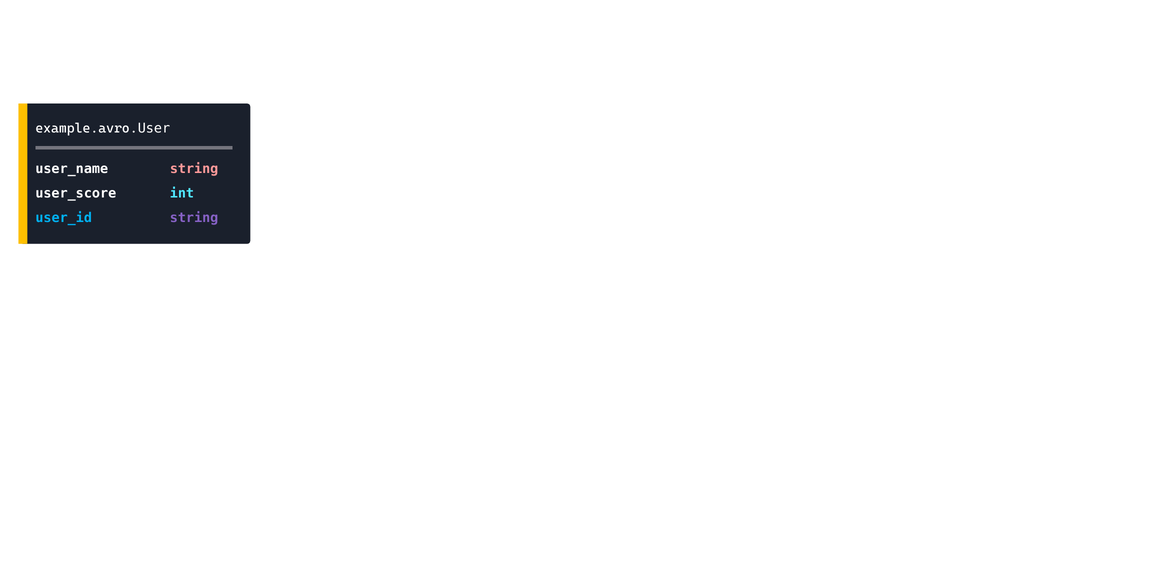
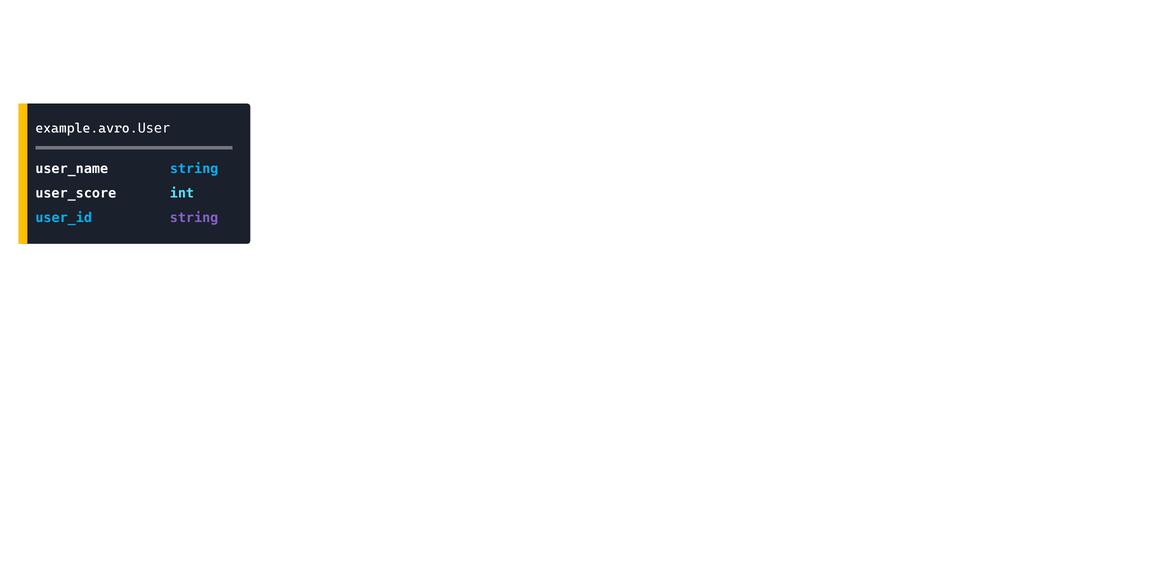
string colour: pink -> light blue (194, 169)
